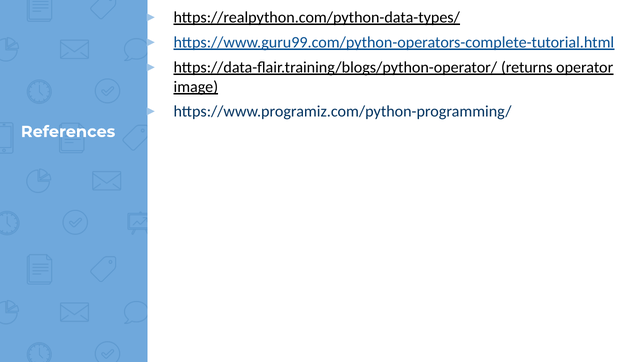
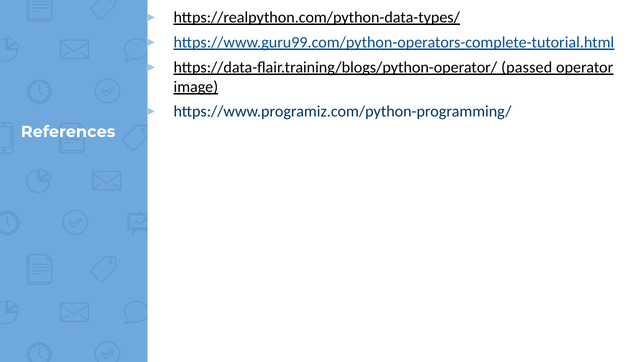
returns: returns -> passed (527, 67)
